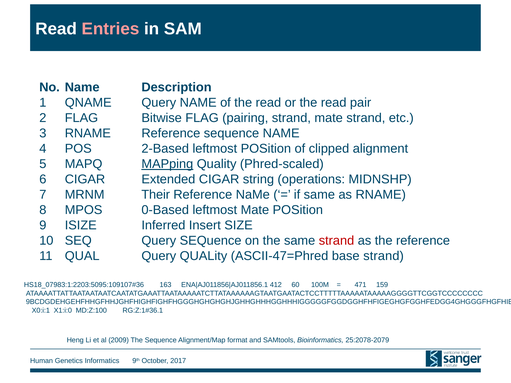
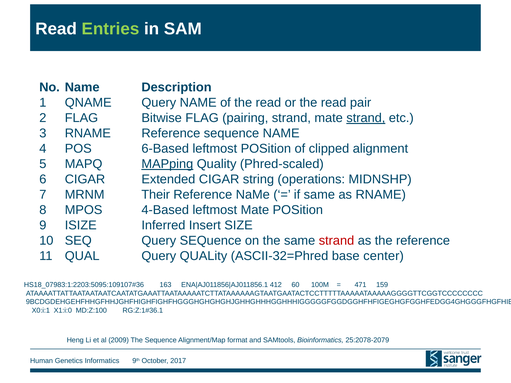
Entries colour: pink -> light green (110, 29)
strand underline: none -> present (366, 118)
2-Based: 2-Based -> 6-Based (165, 149)
0-Based: 0-Based -> 4-Based (165, 210)
ASCII-47=Phred: ASCII-47=Phred -> ASCII-32=Phred (280, 256)
base strand: strand -> center (384, 256)
